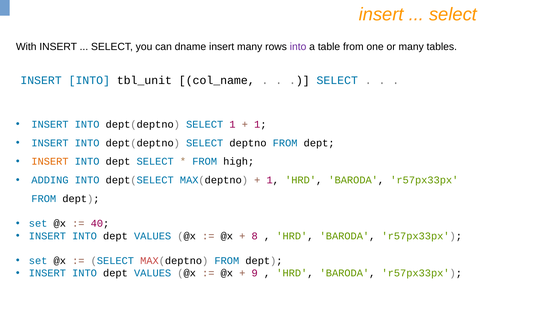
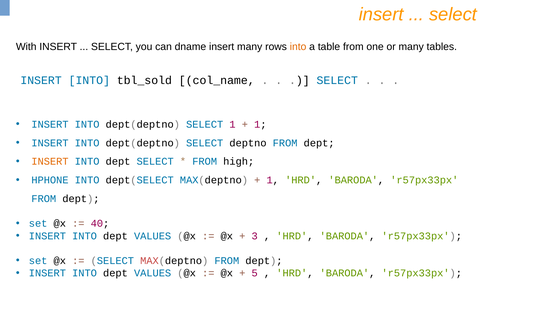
into colour: purple -> orange (298, 47)
tbl_unit: tbl_unit -> tbl_sold (144, 80)
ADDING: ADDING -> HPHONE (50, 180)
8: 8 -> 3 (255, 235)
9: 9 -> 5 (255, 273)
